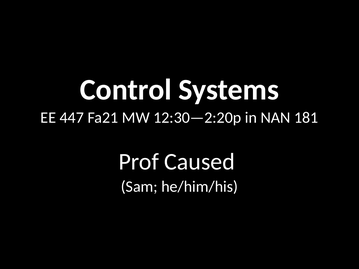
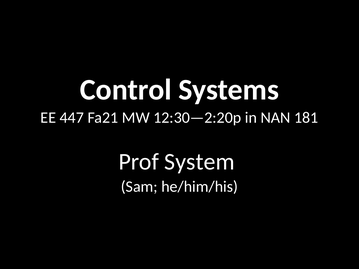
Caused: Caused -> System (199, 162)
